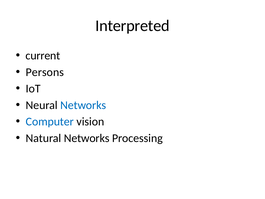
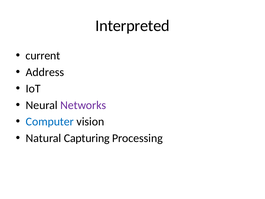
Persons: Persons -> Address (45, 72)
Networks colour: blue -> purple (83, 105)
Natural Networks: Networks -> Capturing (87, 138)
